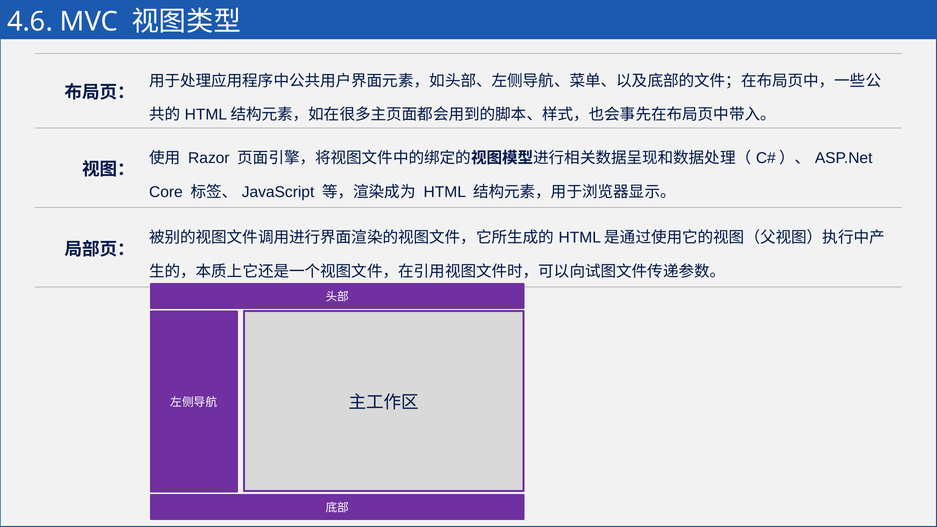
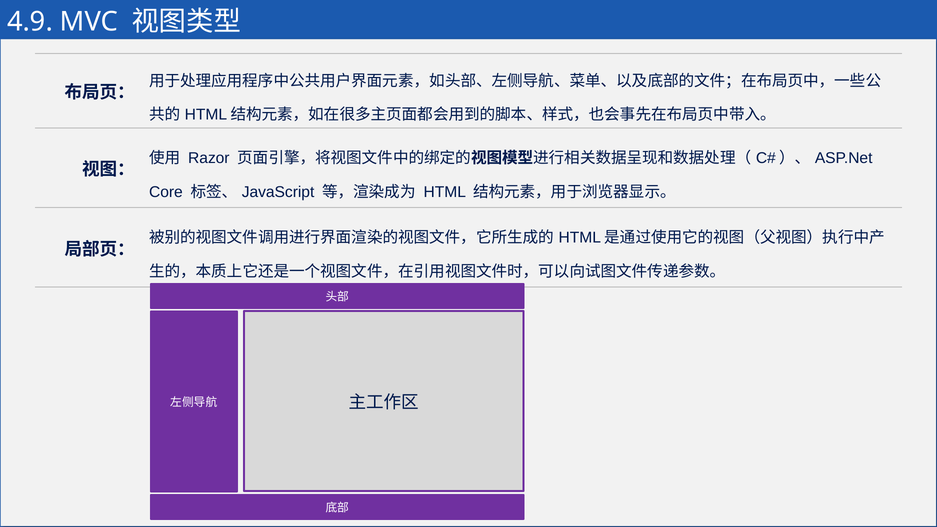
4.6: 4.6 -> 4.9 (30, 22)
